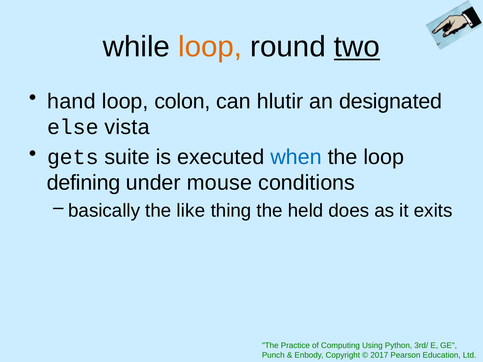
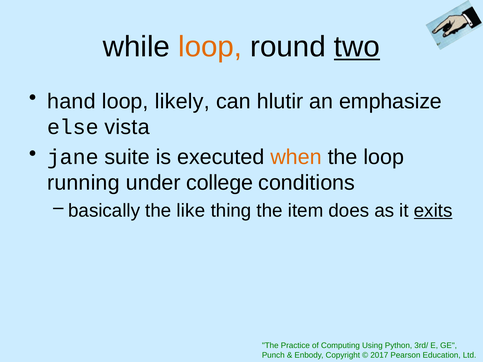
colon: colon -> likely (182, 101)
designated: designated -> emphasize (391, 101)
gets: gets -> jane (73, 157)
when colour: blue -> orange (296, 157)
defining: defining -> running (83, 183)
mouse: mouse -> college (220, 183)
held: held -> item (306, 211)
exits underline: none -> present (433, 211)
